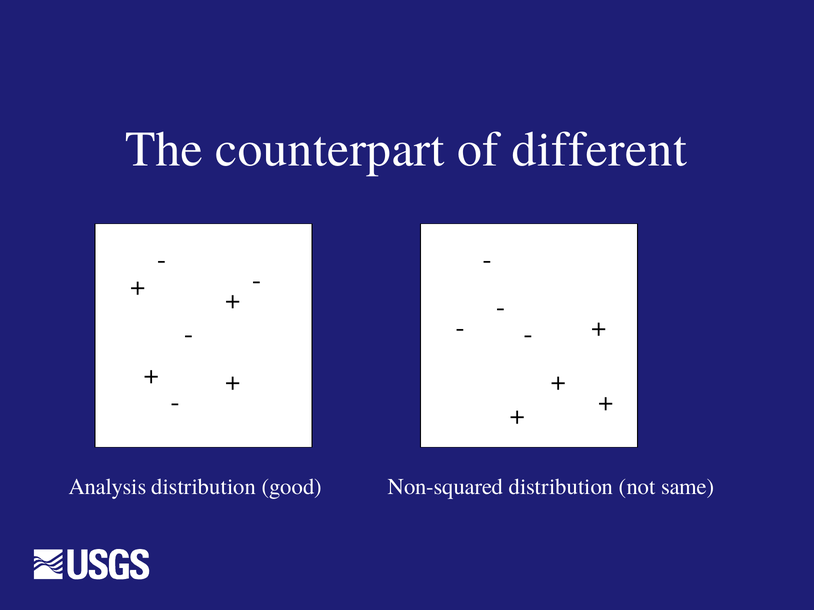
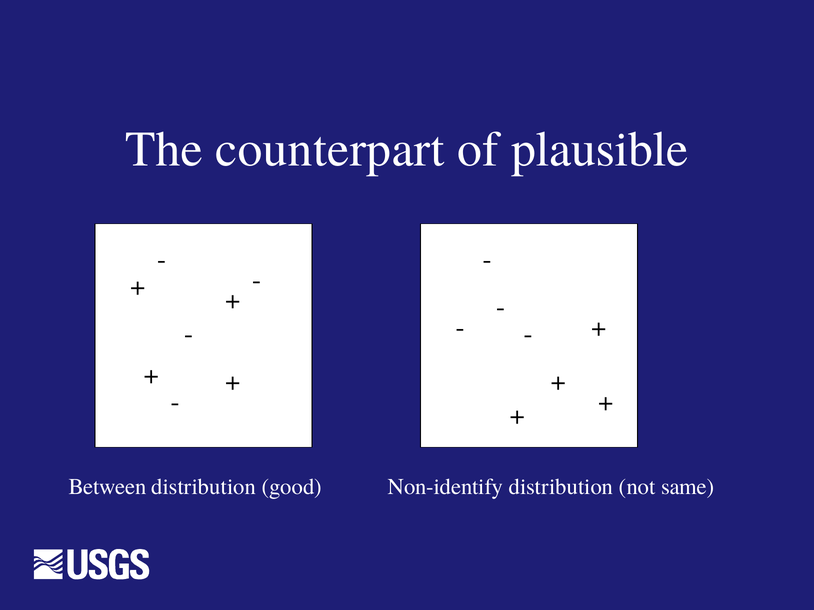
different: different -> plausible (600, 149)
Analysis: Analysis -> Between (108, 487)
Non-squared: Non-squared -> Non-identify (446, 487)
